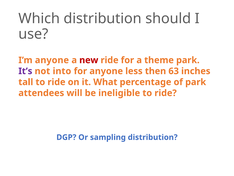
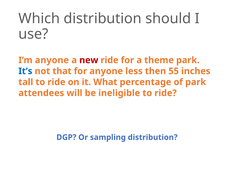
It’s colour: purple -> blue (25, 71)
into: into -> that (62, 71)
63: 63 -> 55 (174, 71)
